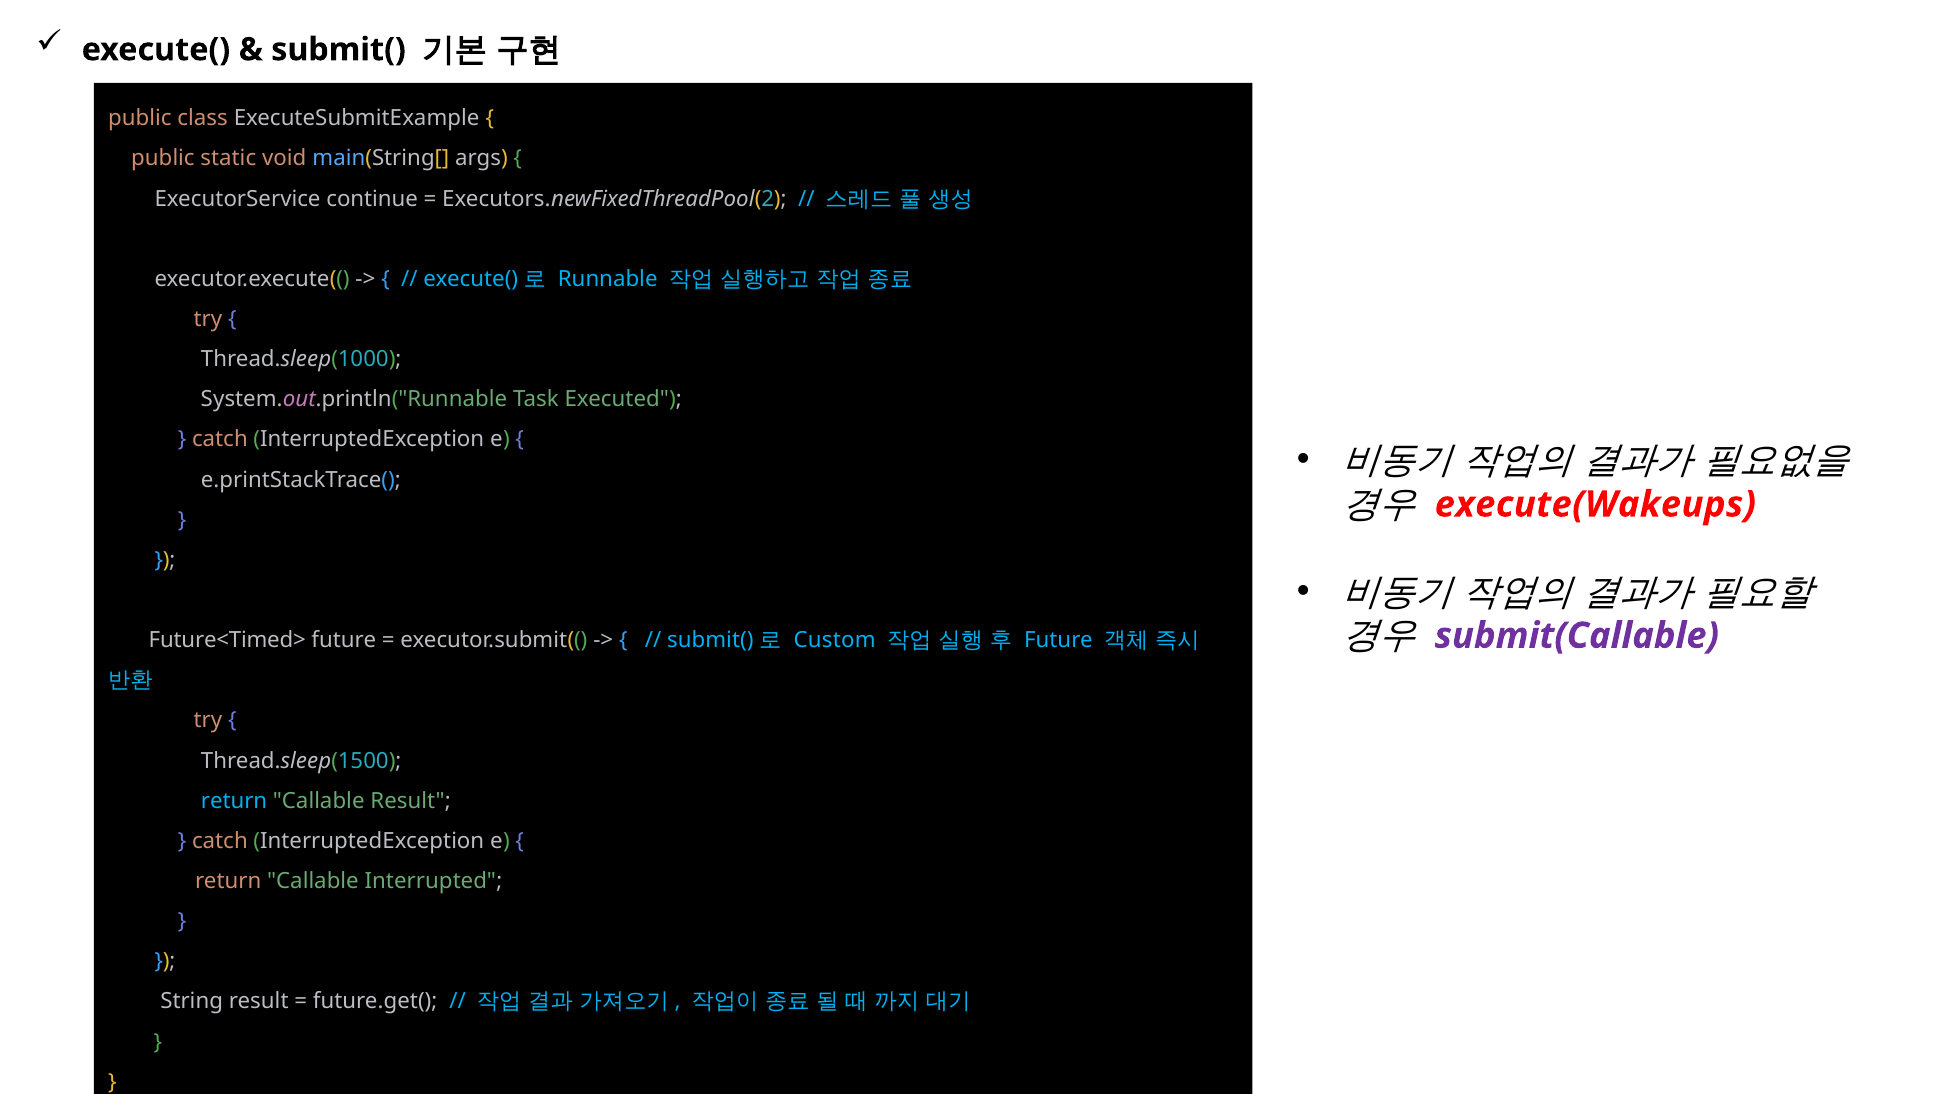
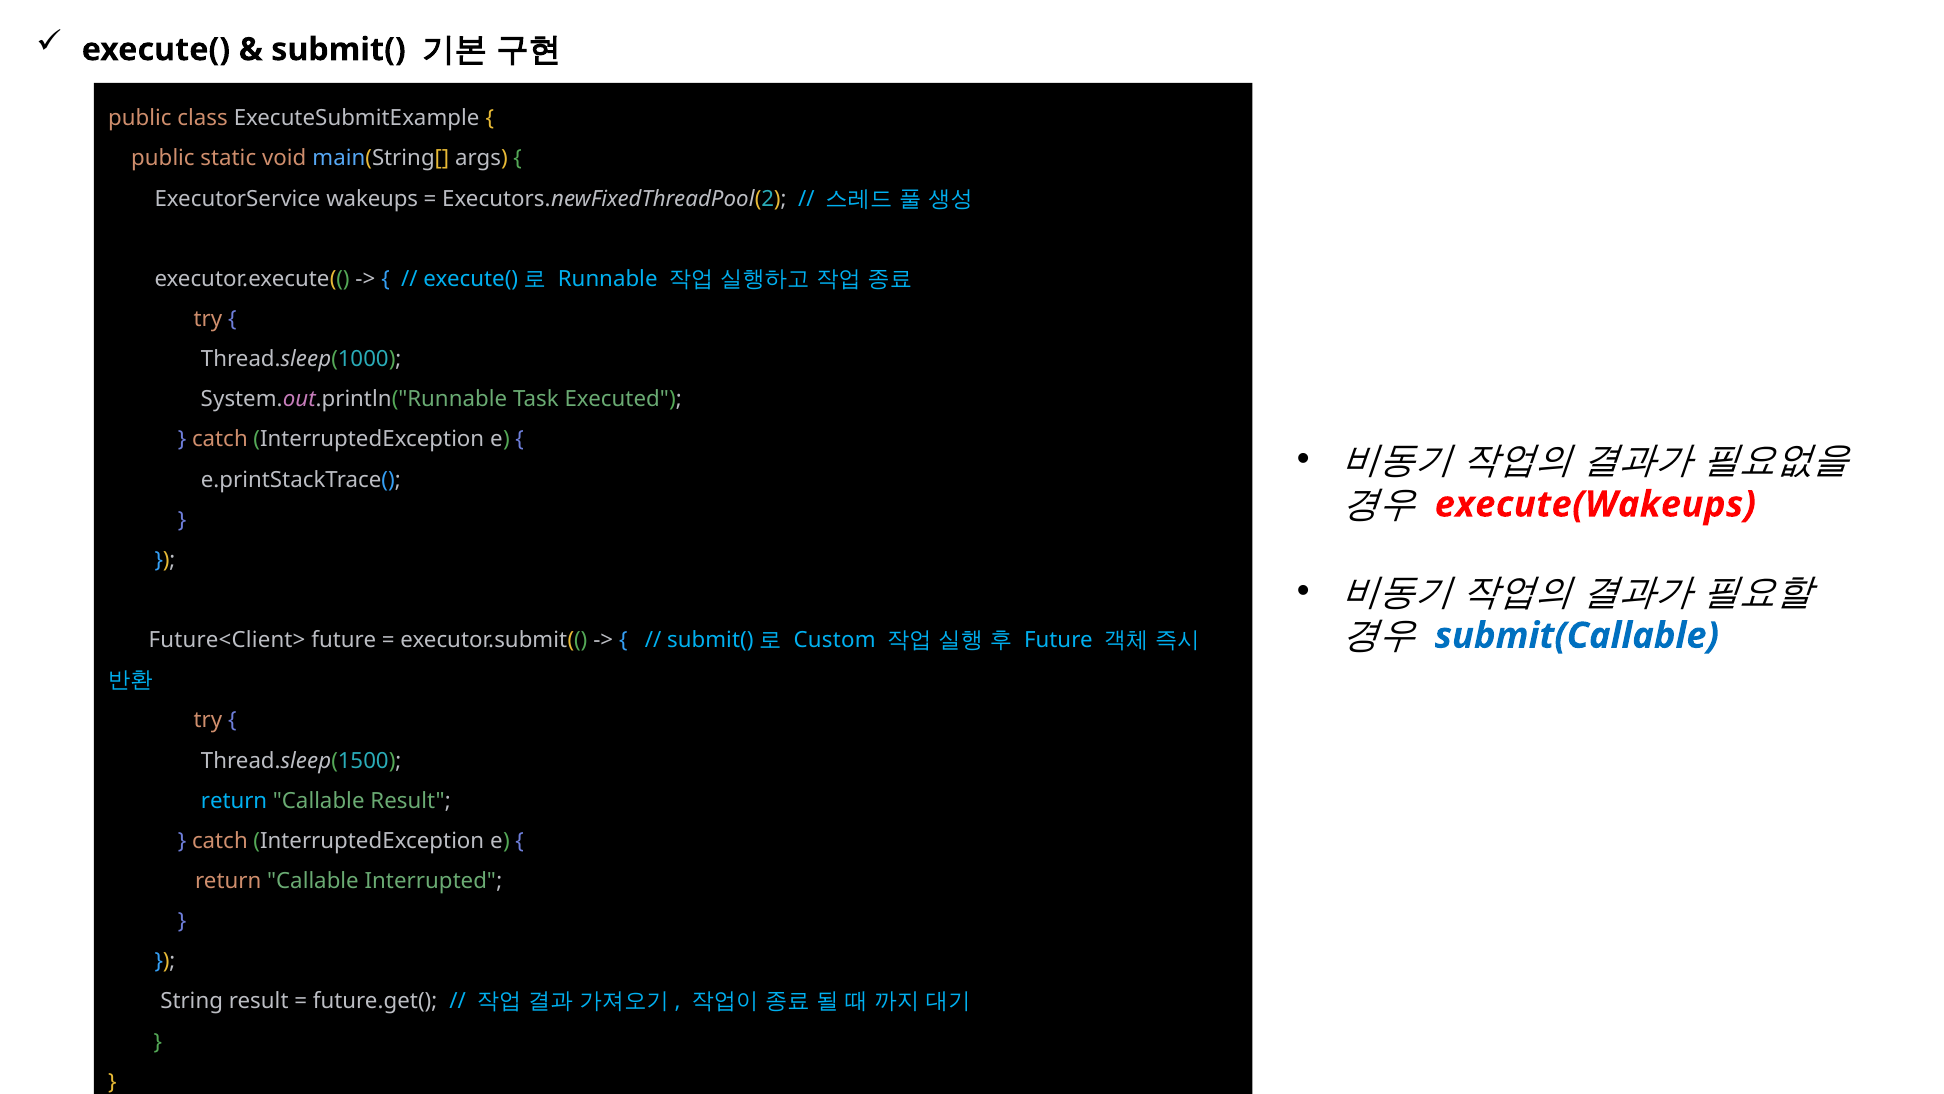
continue: continue -> wakeups (372, 199)
submit(Callable colour: purple -> blue (1577, 635)
Future<Timed>: Future<Timed> -> Future<Client> (227, 640)
